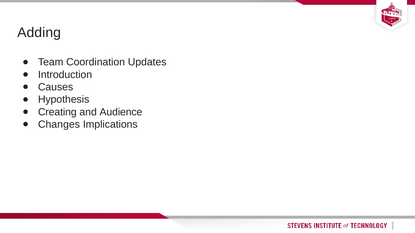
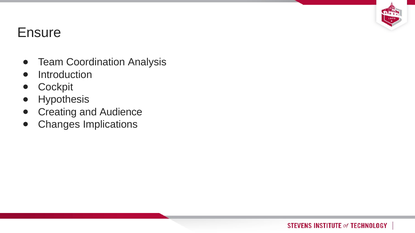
Adding: Adding -> Ensure (39, 33)
Updates: Updates -> Analysis (147, 62)
Causes: Causes -> Cockpit (56, 87)
